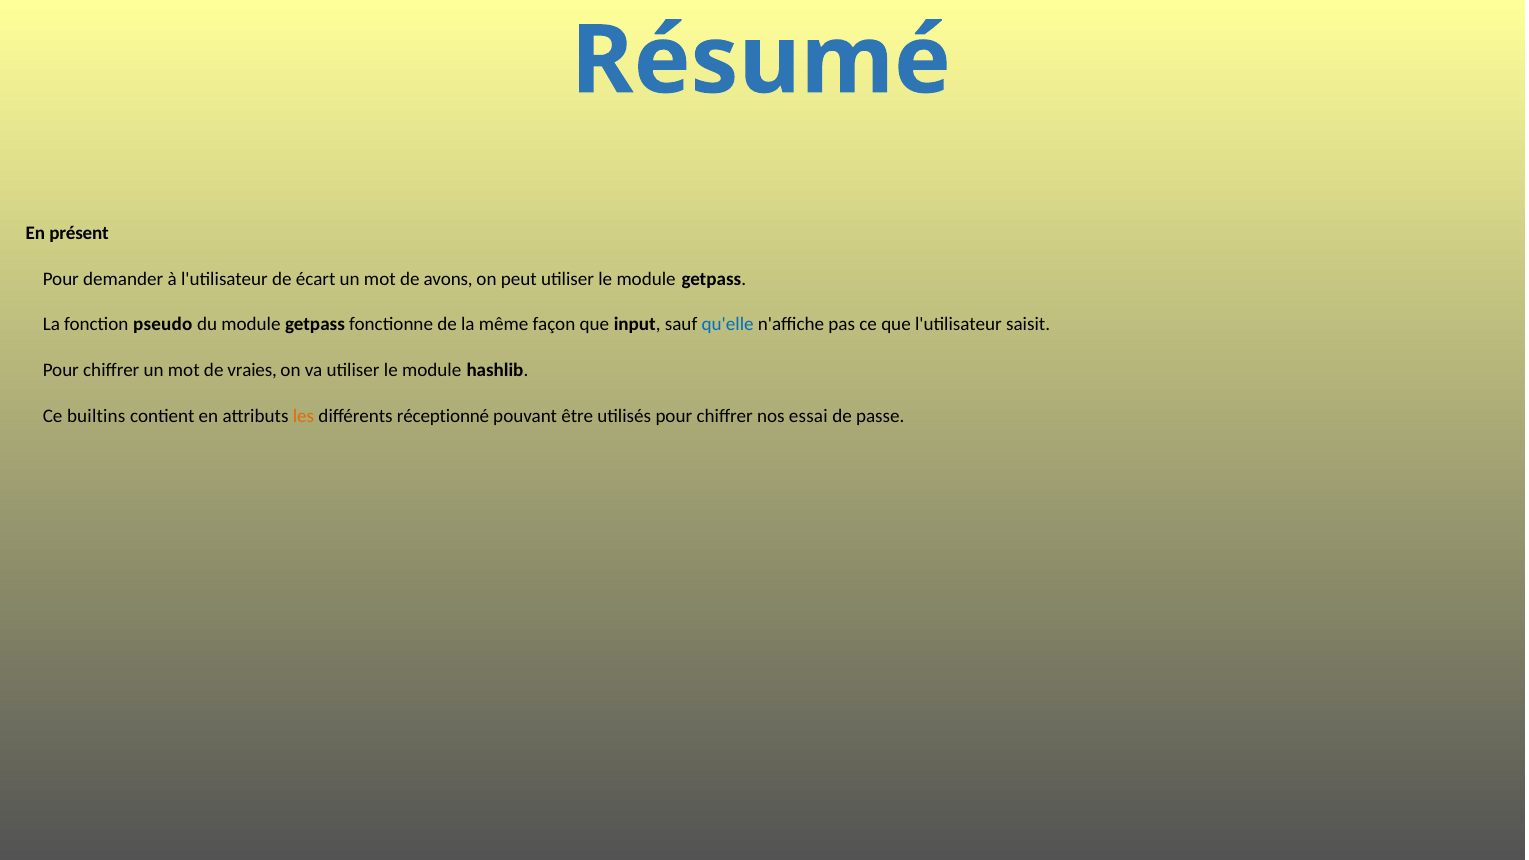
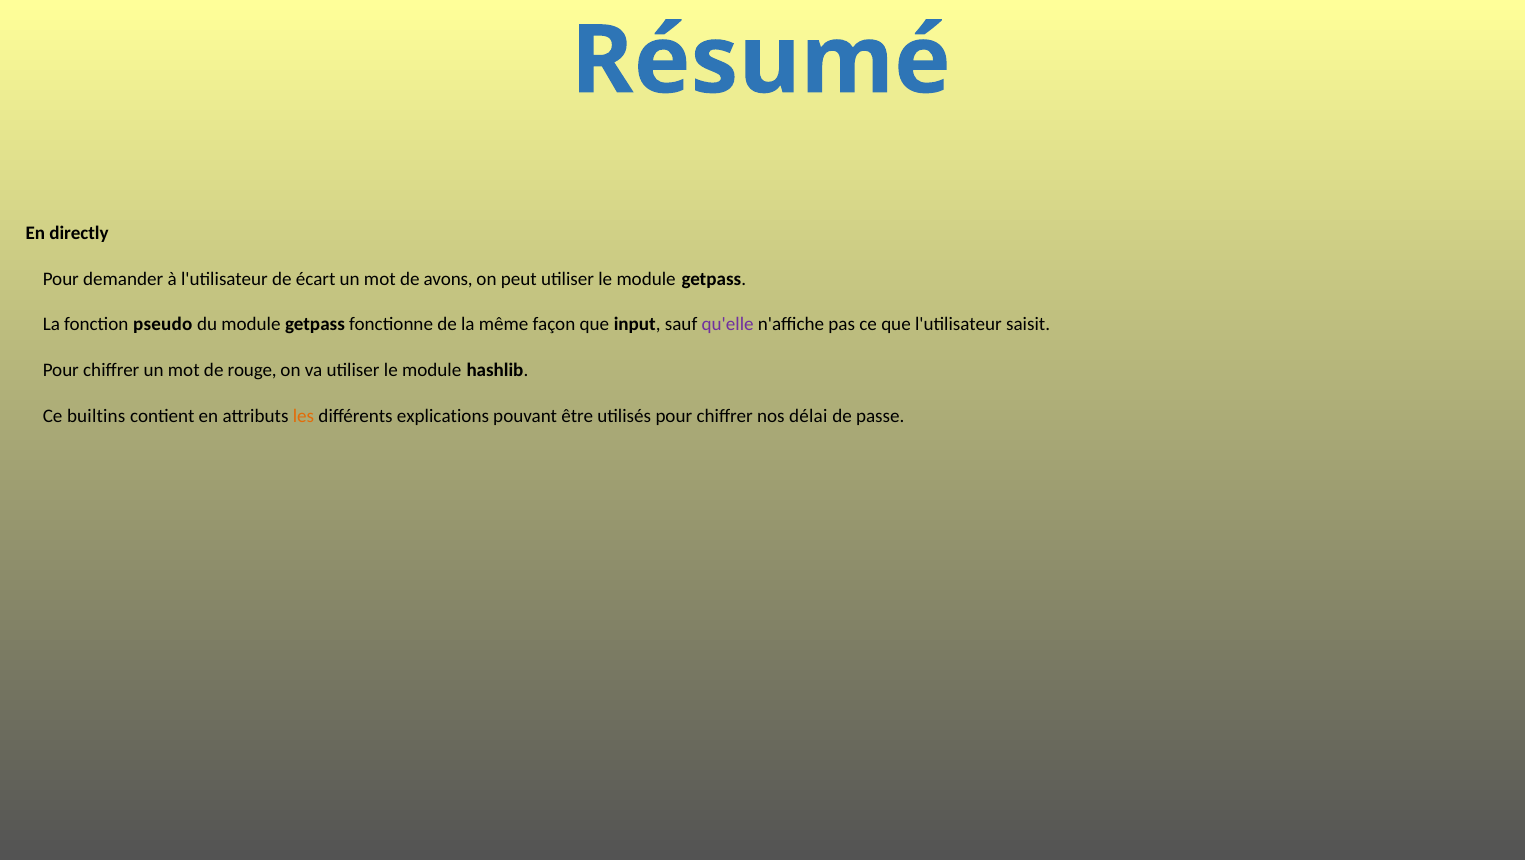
présent: présent -> directly (79, 233)
qu'elle colour: blue -> purple (728, 325)
vraies: vraies -> rouge (252, 371)
réceptionné: réceptionné -> explications (443, 416)
essai: essai -> délai (808, 416)
